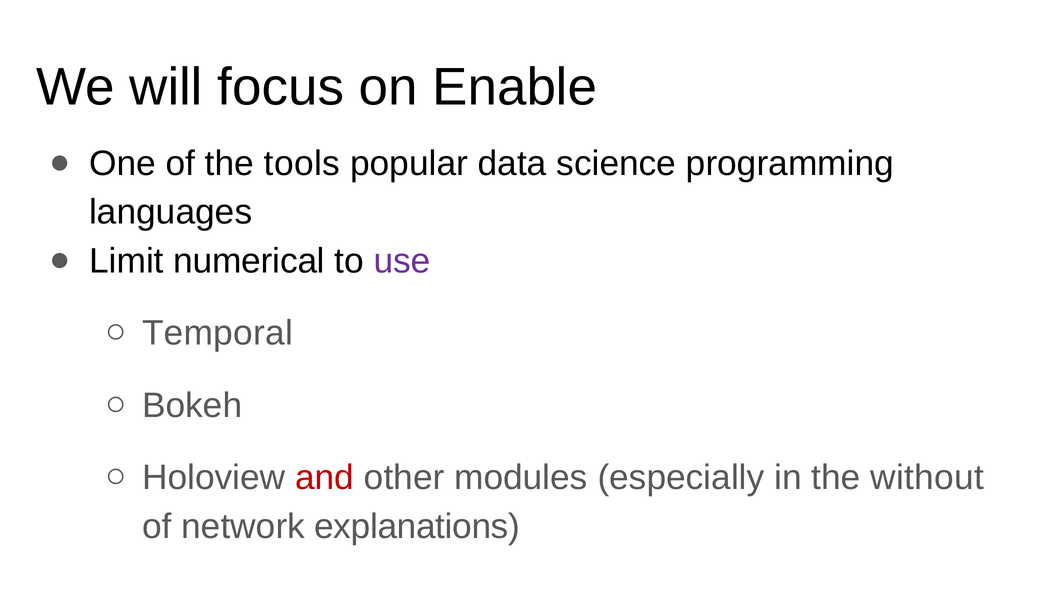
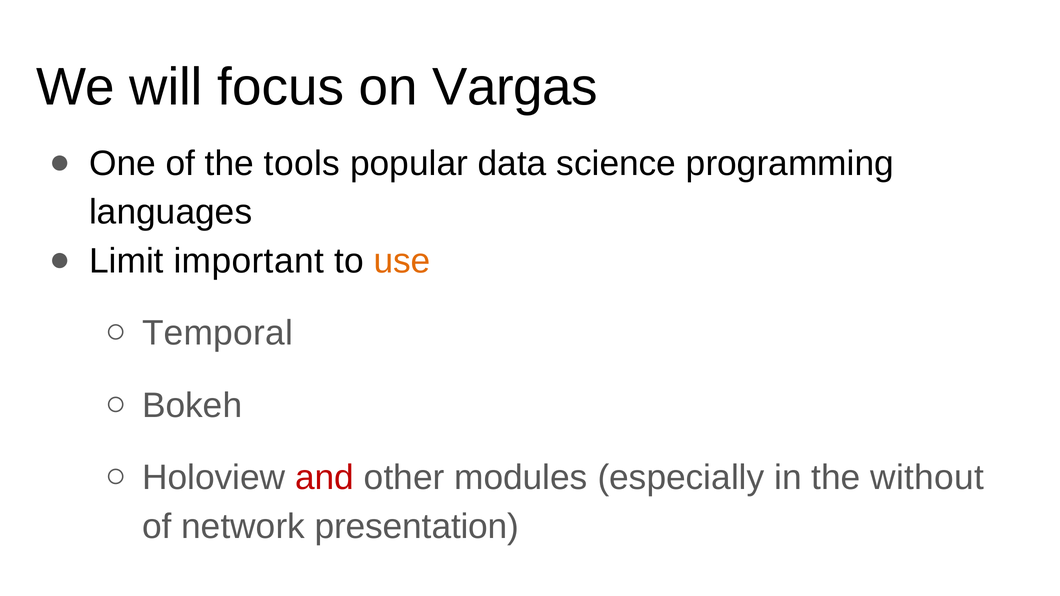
Enable: Enable -> Vargas (515, 87)
numerical: numerical -> important (249, 261)
use colour: purple -> orange (402, 261)
explanations: explanations -> presentation (417, 527)
